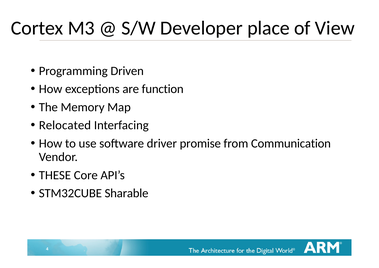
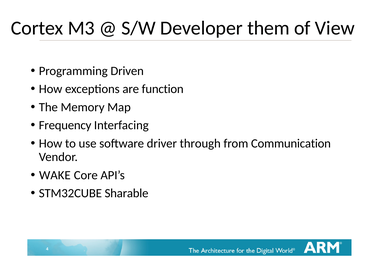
place: place -> them (269, 28)
Relocated: Relocated -> Frequency (65, 125)
promise: promise -> through (200, 143)
THESE: THESE -> WAKE (55, 175)
